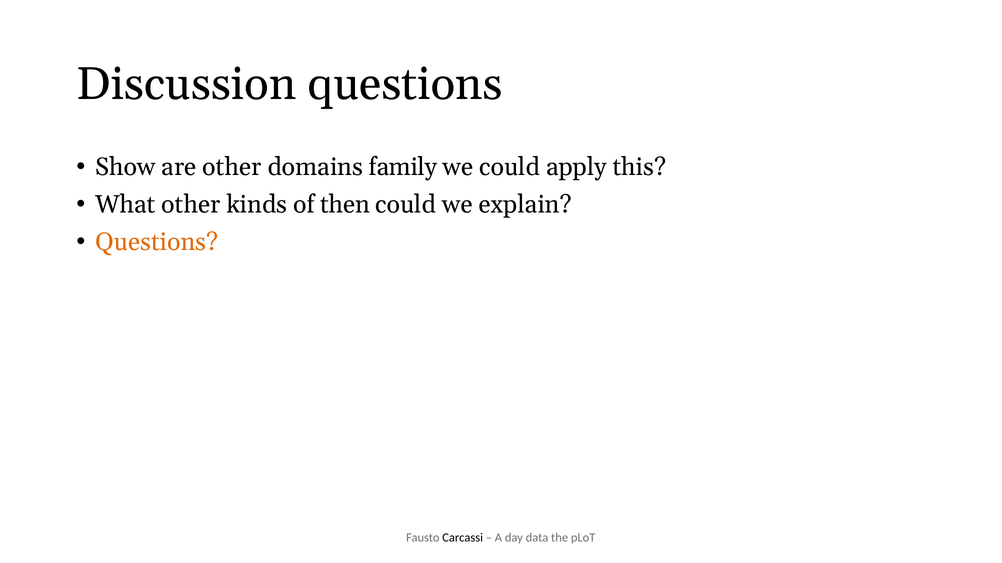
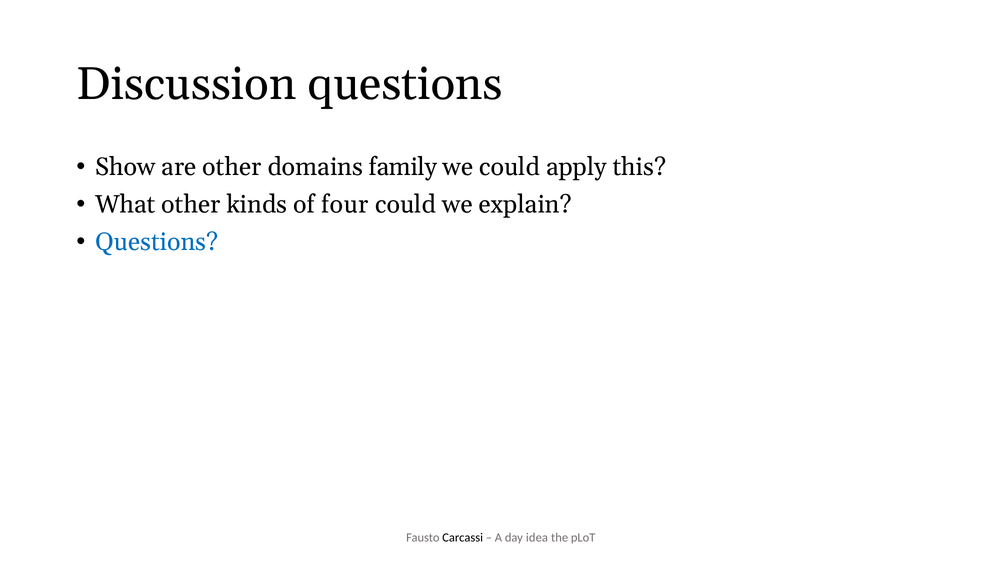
then: then -> four (345, 205)
Questions colour: orange -> blue (157, 242)
data: data -> idea (537, 538)
